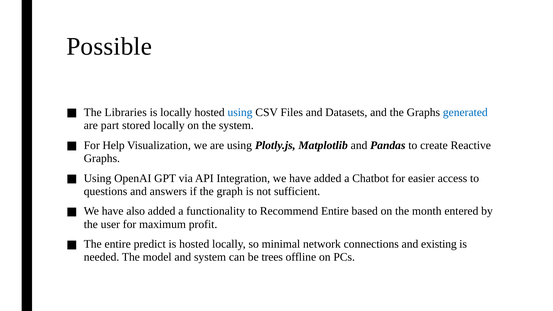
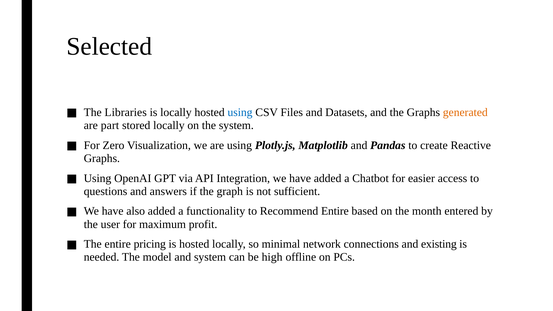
Possible: Possible -> Selected (109, 46)
generated colour: blue -> orange (465, 112)
Help: Help -> Zero (114, 145)
predict: predict -> pricing (150, 244)
trees: trees -> high (272, 257)
